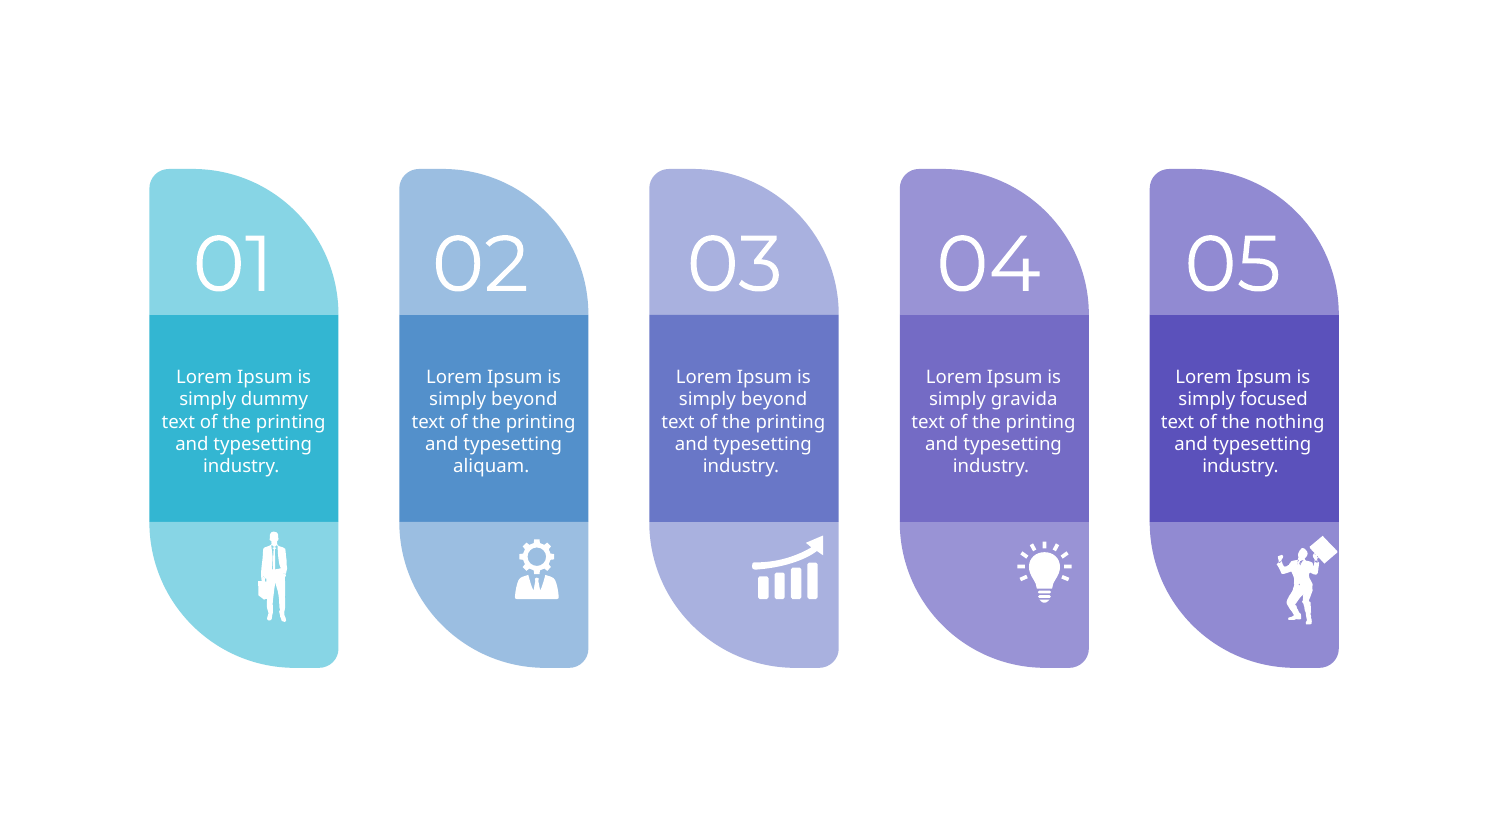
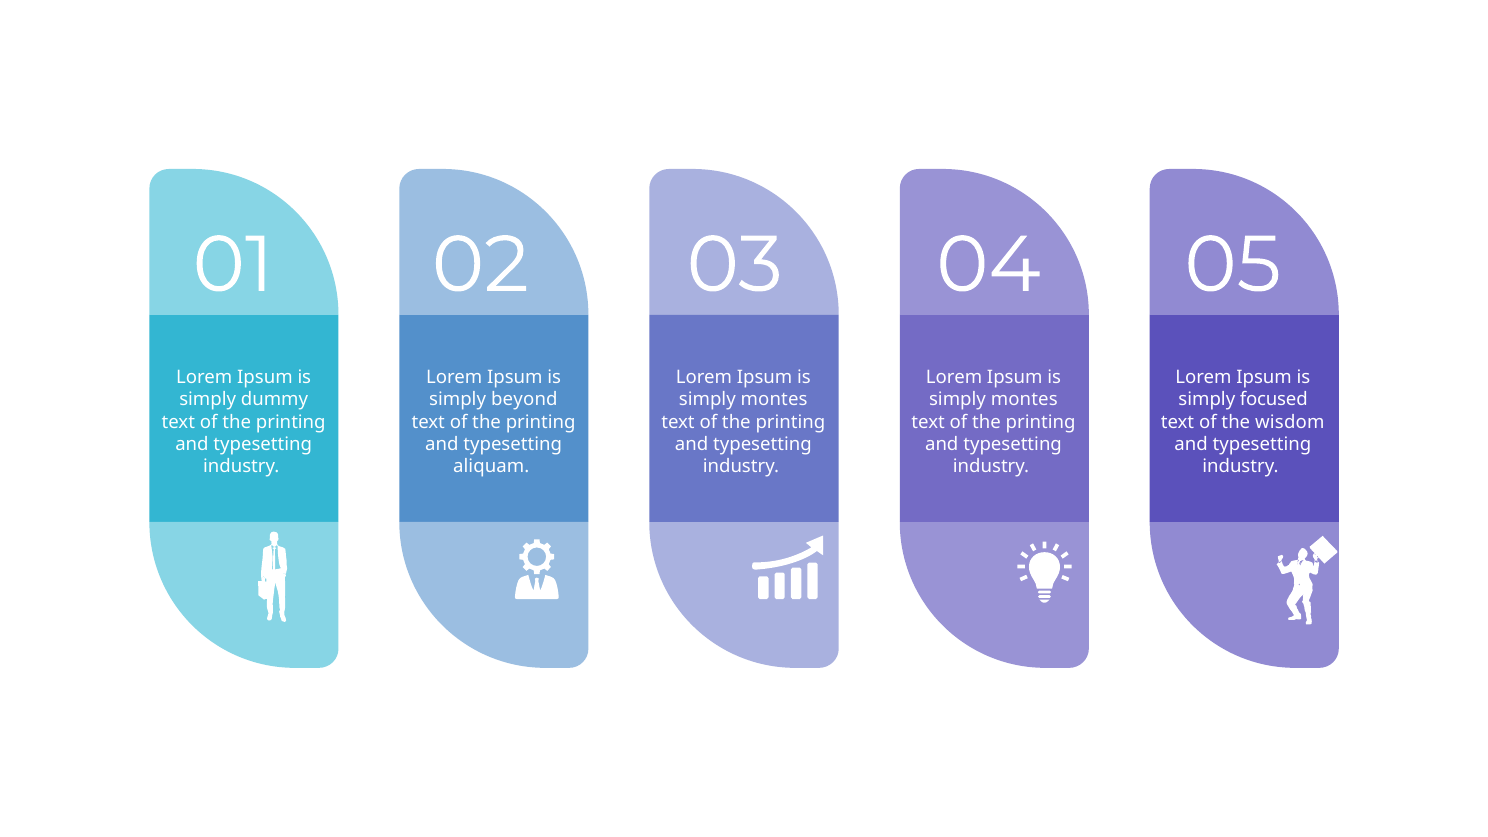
beyond: beyond -> montes (774, 400)
gravida: gravida -> montes (1024, 400)
nothing: nothing -> wisdom (1290, 422)
